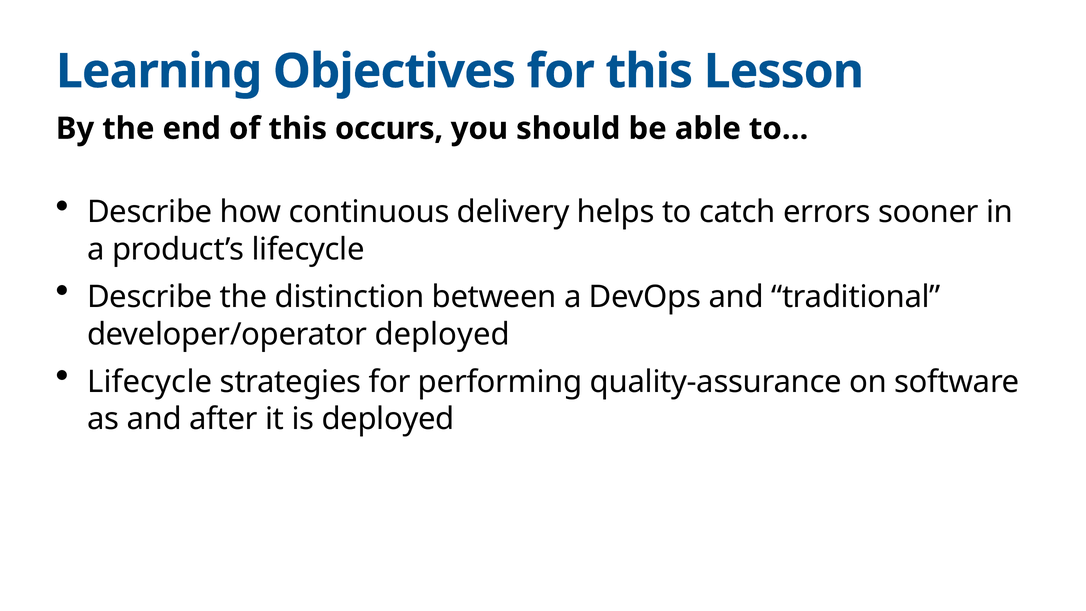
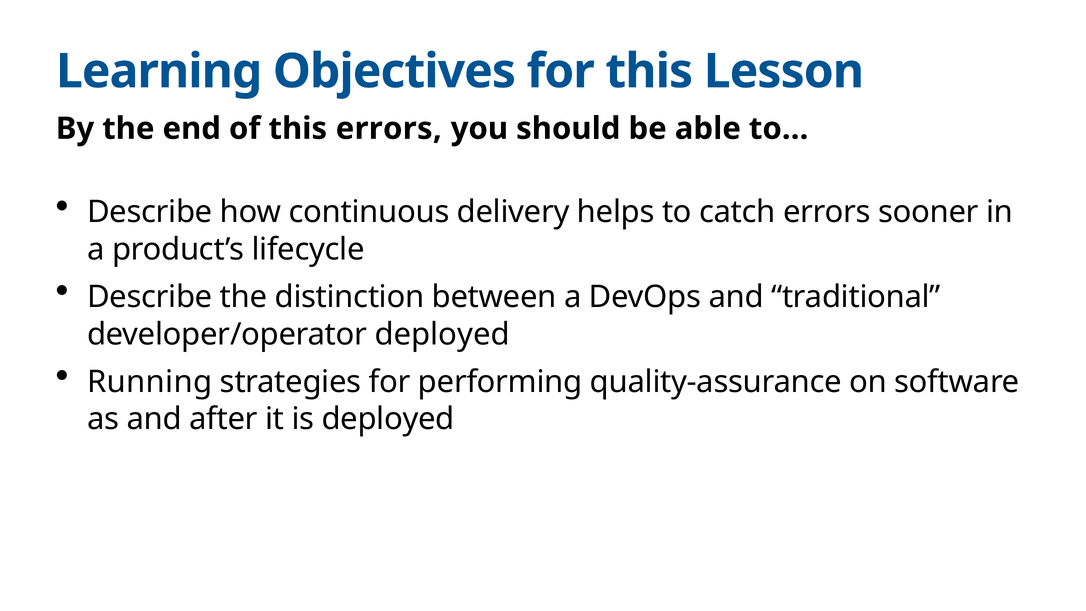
this occurs: occurs -> errors (389, 129)
Lifecycle: Lifecycle -> Running (150, 382)
